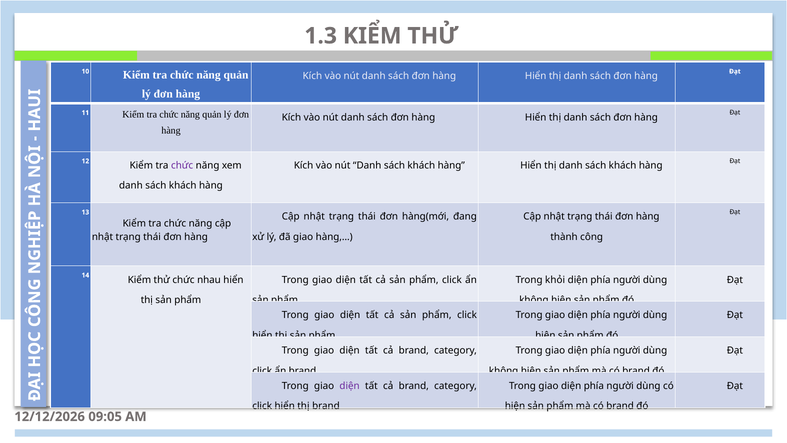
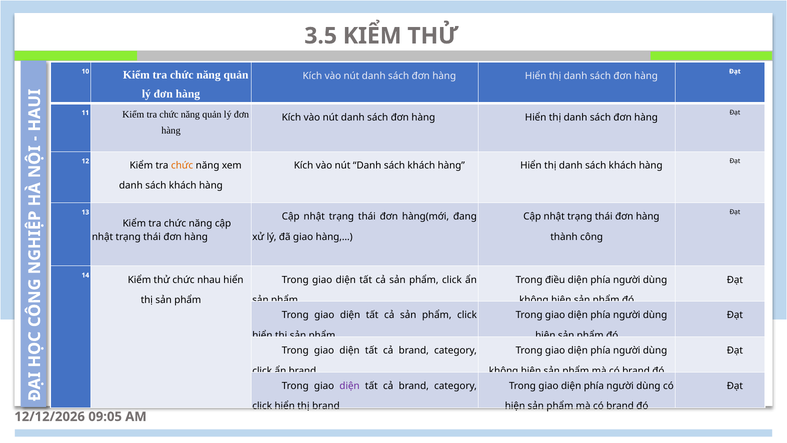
1.3: 1.3 -> 3.5 (321, 36)
chức colour: purple -> orange (182, 166)
khỏi: khỏi -> điều (555, 280)
